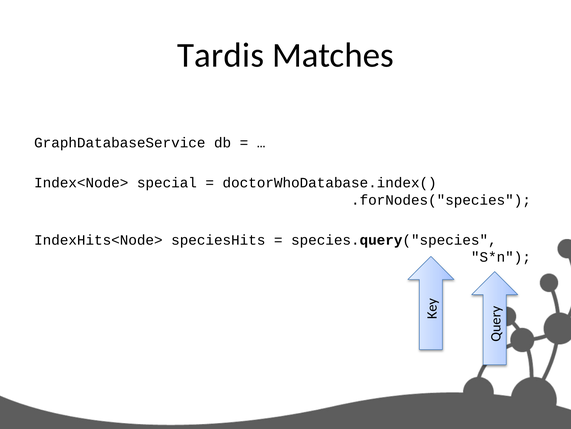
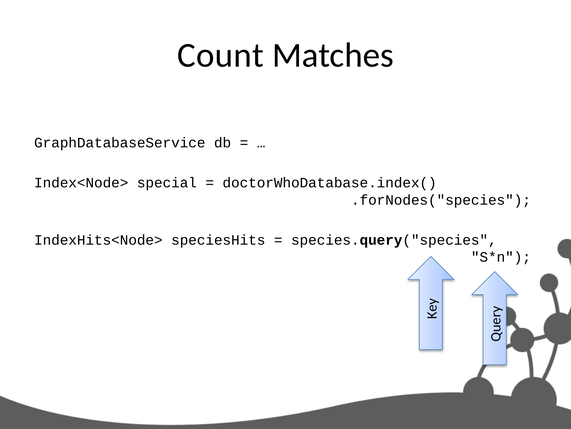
Tardis: Tardis -> Count (220, 55)
